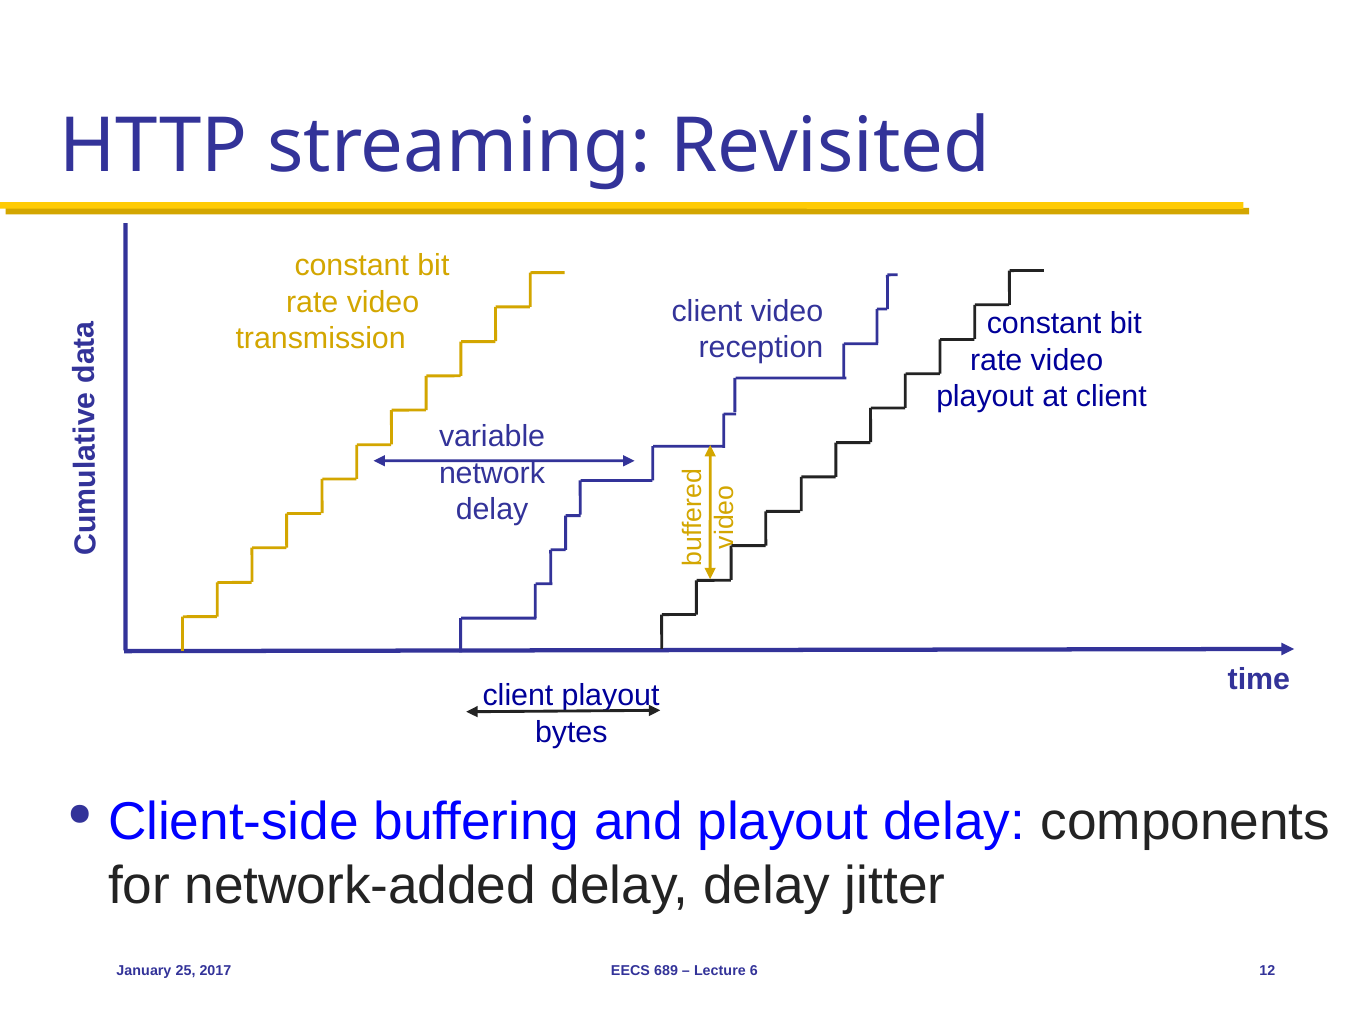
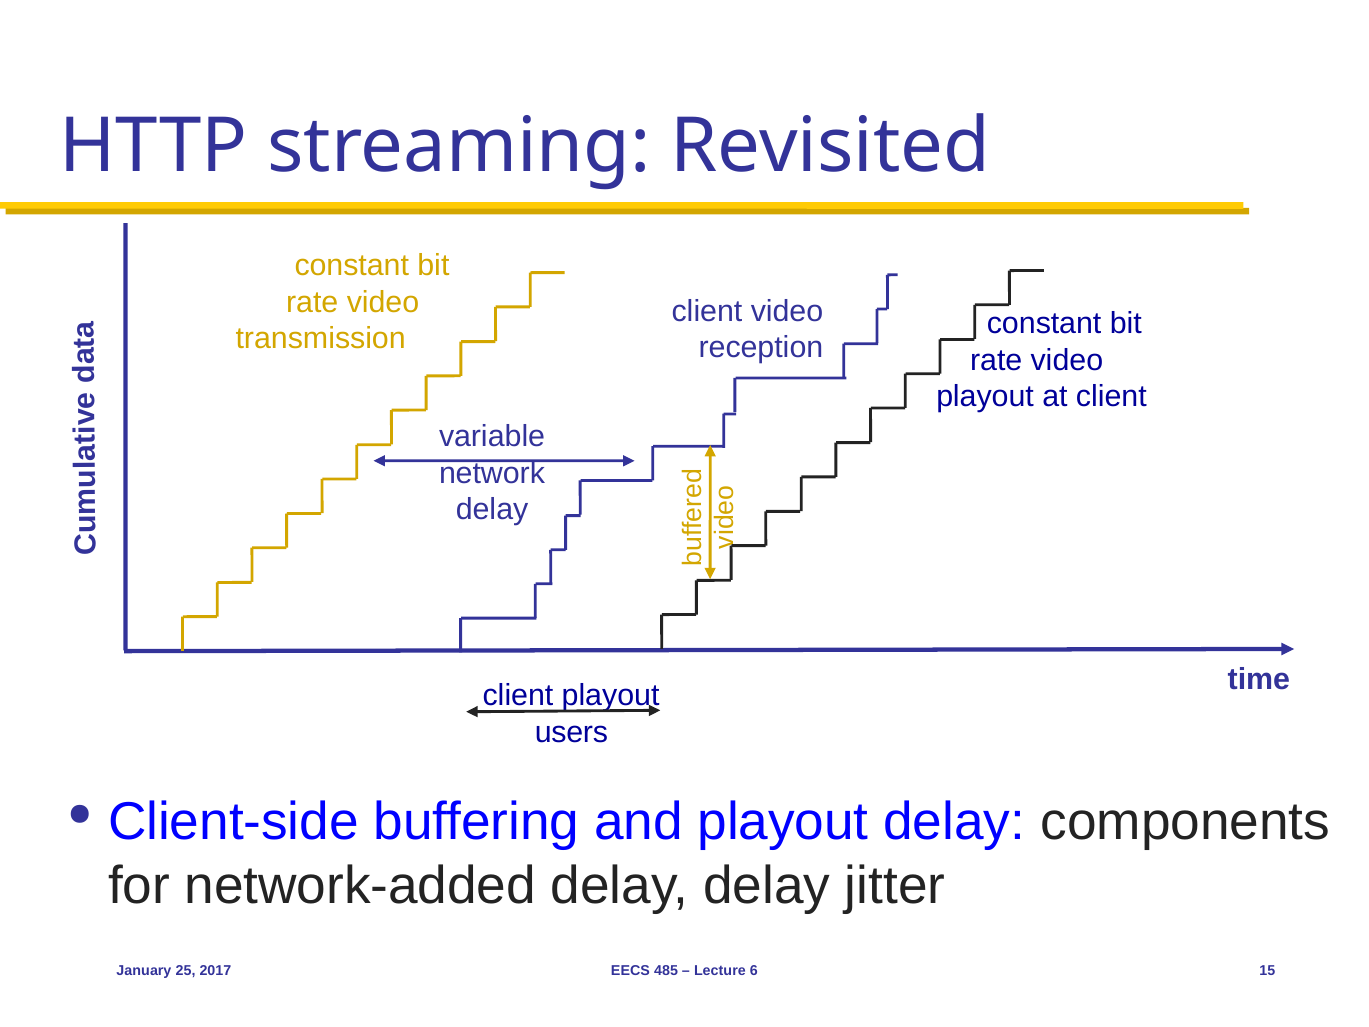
bytes: bytes -> users (571, 732)
689: 689 -> 485 (666, 971)
12: 12 -> 15 (1267, 971)
